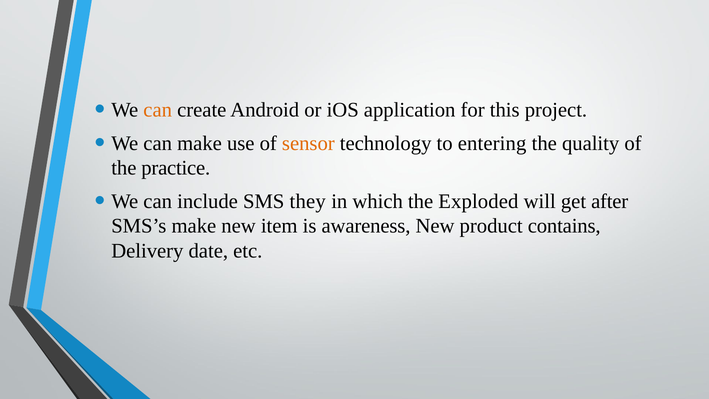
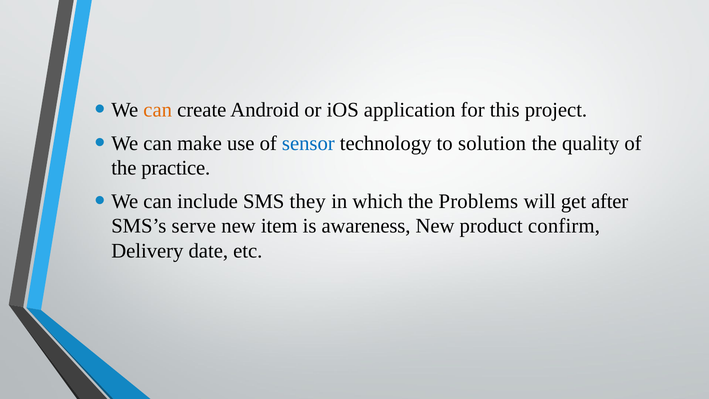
sensor colour: orange -> blue (308, 143)
entering: entering -> solution (492, 143)
Exploded: Exploded -> Problems (478, 201)
SMS’s make: make -> serve (194, 226)
contains: contains -> confirm (564, 226)
